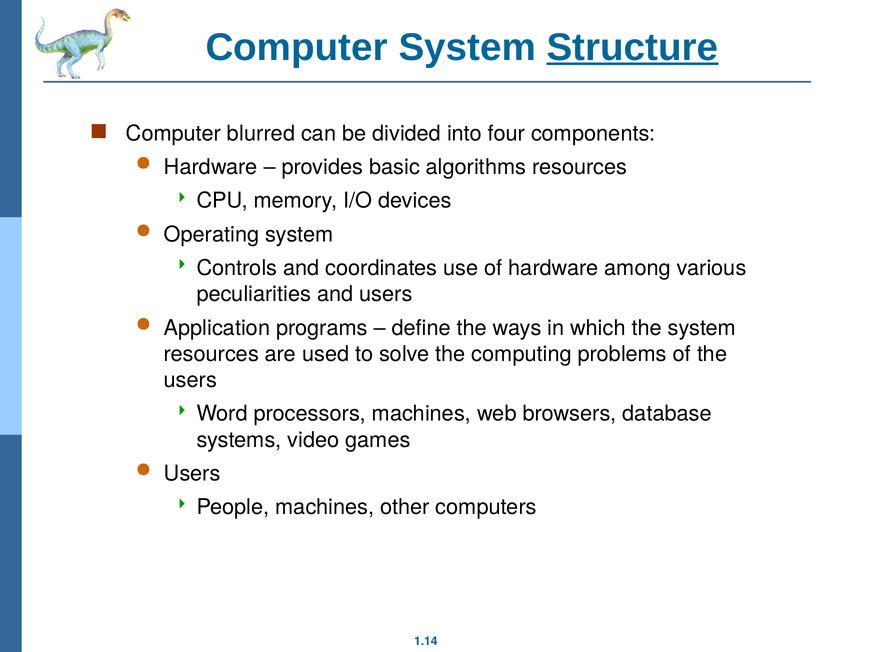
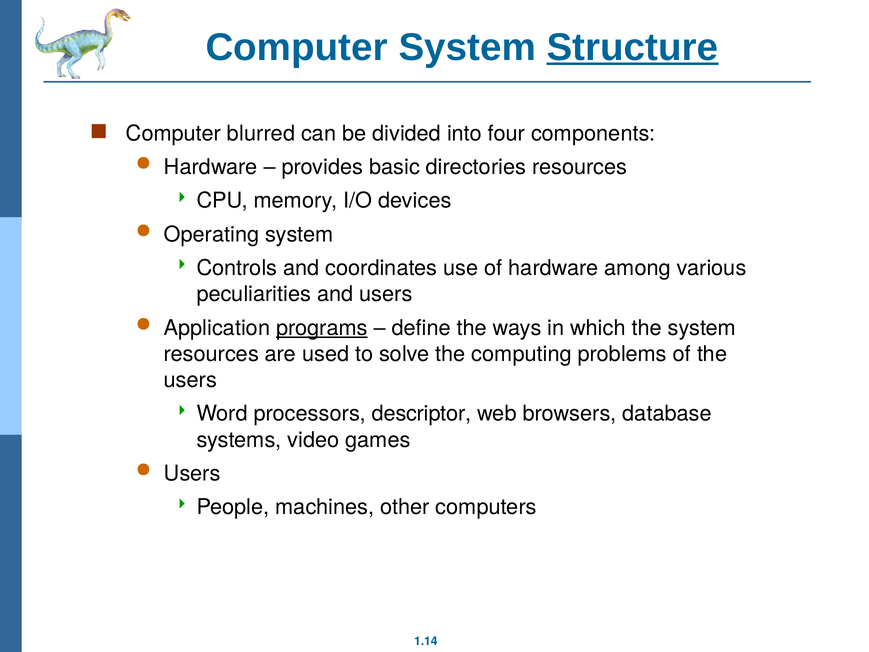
algorithms: algorithms -> directories (476, 167)
programs underline: none -> present (322, 328)
processors machines: machines -> descriptor (422, 414)
